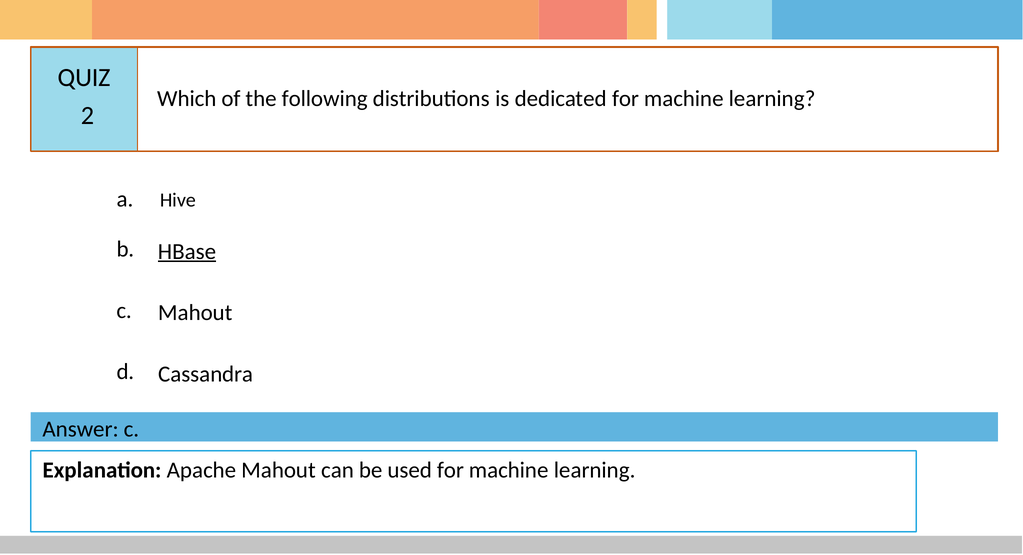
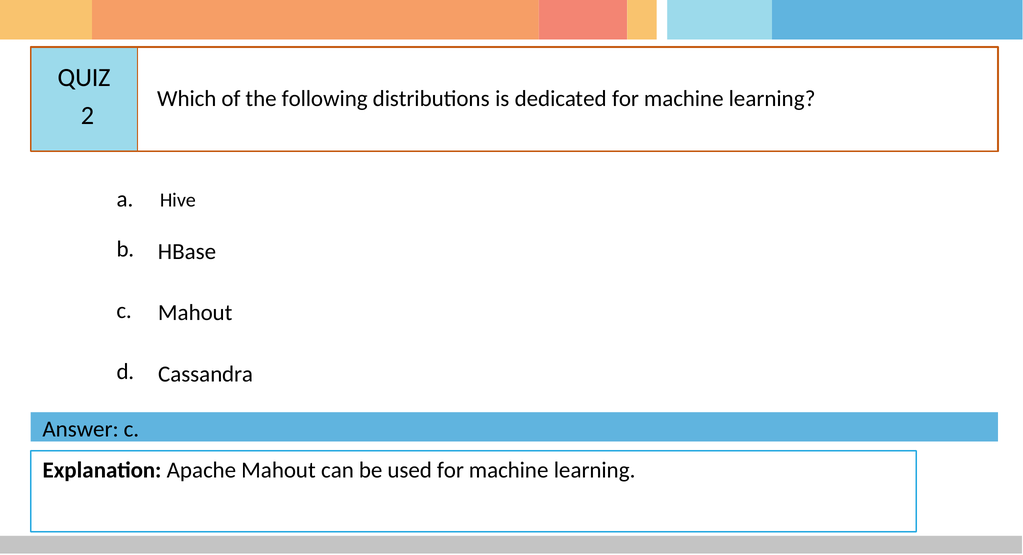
HBase underline: present -> none (187, 251)
